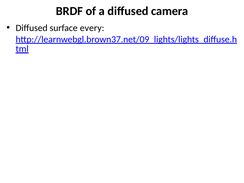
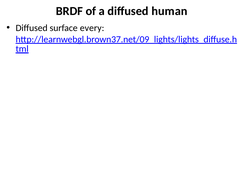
camera: camera -> human (169, 11)
